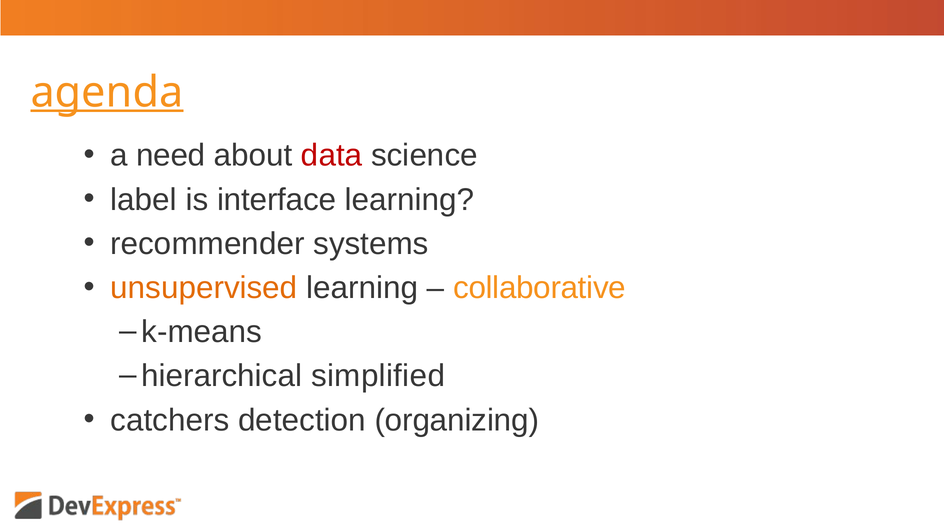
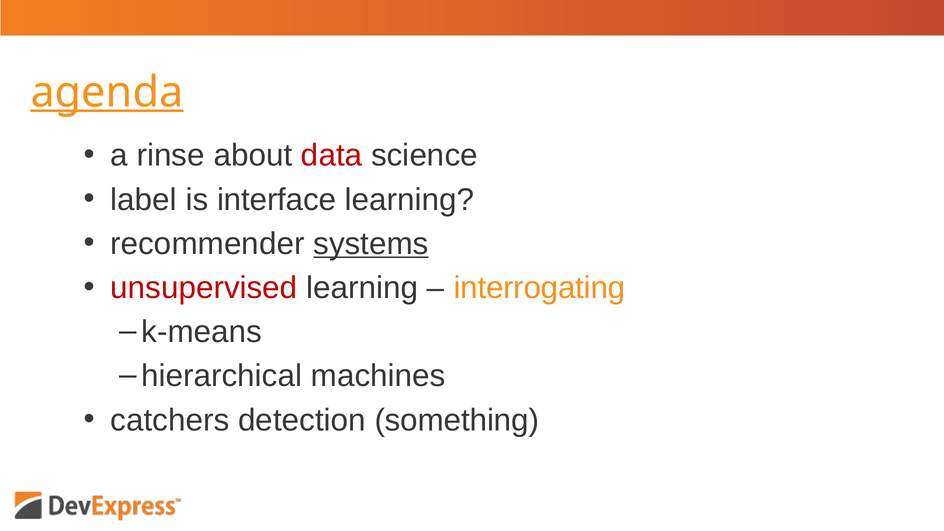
need: need -> rinse (171, 156)
systems underline: none -> present (371, 244)
unsupervised colour: orange -> red (204, 288)
collaborative: collaborative -> interrogating (539, 288)
simplified: simplified -> machines (378, 376)
organizing: organizing -> something (457, 420)
